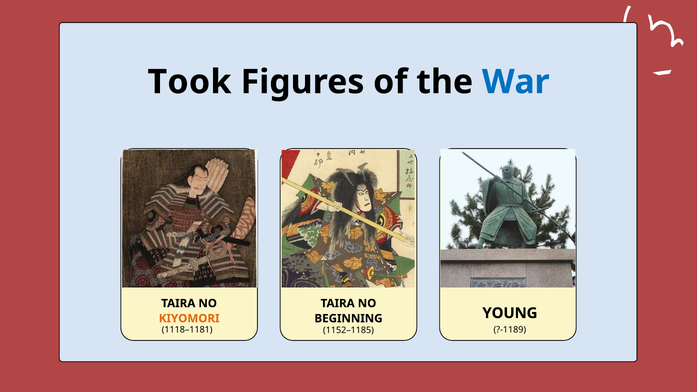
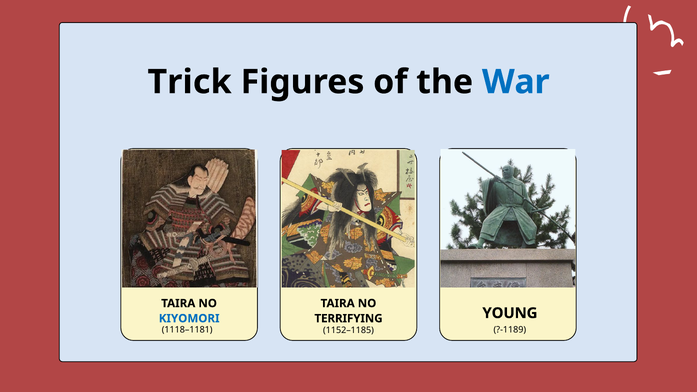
Took: Took -> Trick (190, 82)
KIYOMORI colour: orange -> blue (189, 319)
BEGINNING: BEGINNING -> TERRIFYING (349, 319)
